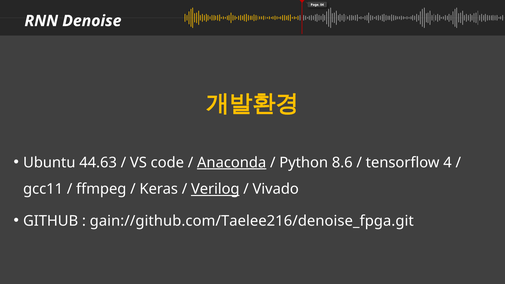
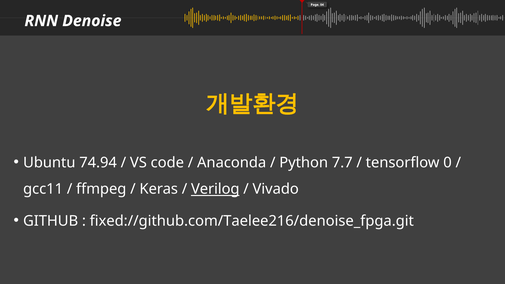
44.63: 44.63 -> 74.94 (98, 163)
Anaconda underline: present -> none (232, 163)
8.6: 8.6 -> 7.7 (342, 163)
4: 4 -> 0 (447, 163)
gain://github.com/Taelee216/denoise_fpga.git: gain://github.com/Taelee216/denoise_fpga.git -> fixed://github.com/Taelee216/denoise_fpga.git (252, 221)
